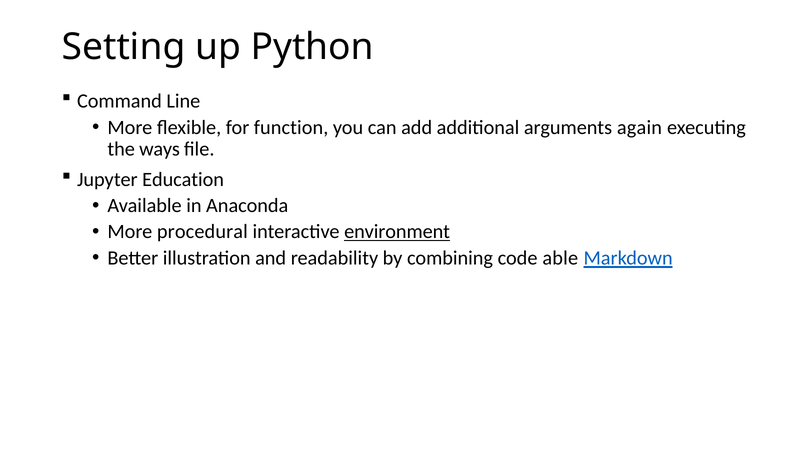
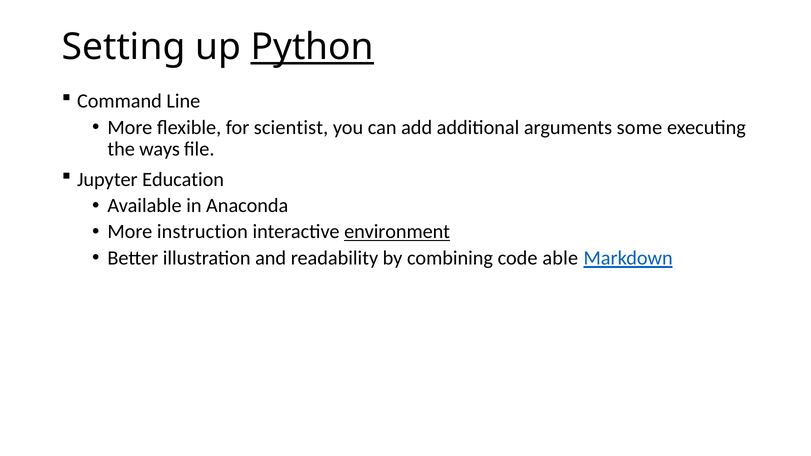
Python underline: none -> present (312, 47)
function: function -> scientist (291, 127)
again: again -> some (639, 127)
procedural: procedural -> instruction (202, 232)
